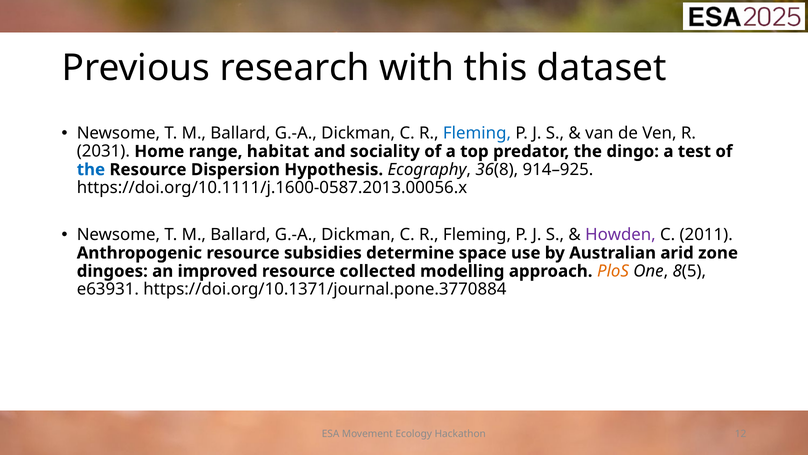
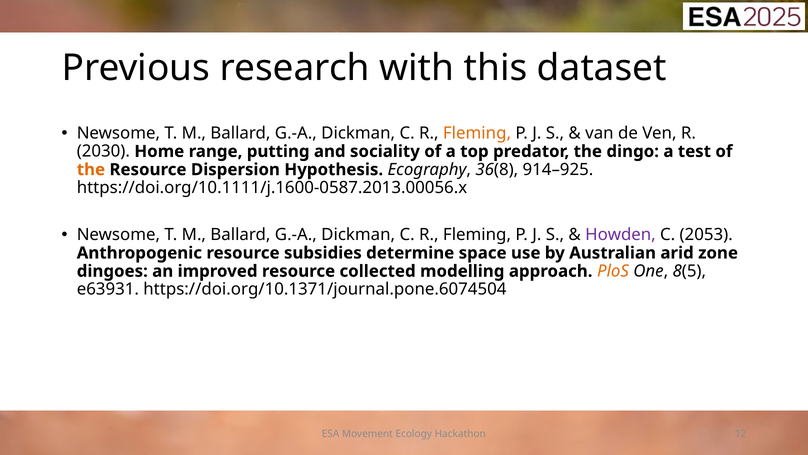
Fleming colour: blue -> orange (477, 133)
2031: 2031 -> 2030 (103, 151)
habitat: habitat -> putting (278, 151)
the colour: blue -> orange (91, 169)
2011: 2011 -> 2053 (706, 235)
https://doi.org/10.1371/journal.pone.3770884: https://doi.org/10.1371/journal.pone.3770884 -> https://doi.org/10.1371/journal.pone.6074504 (325, 289)
